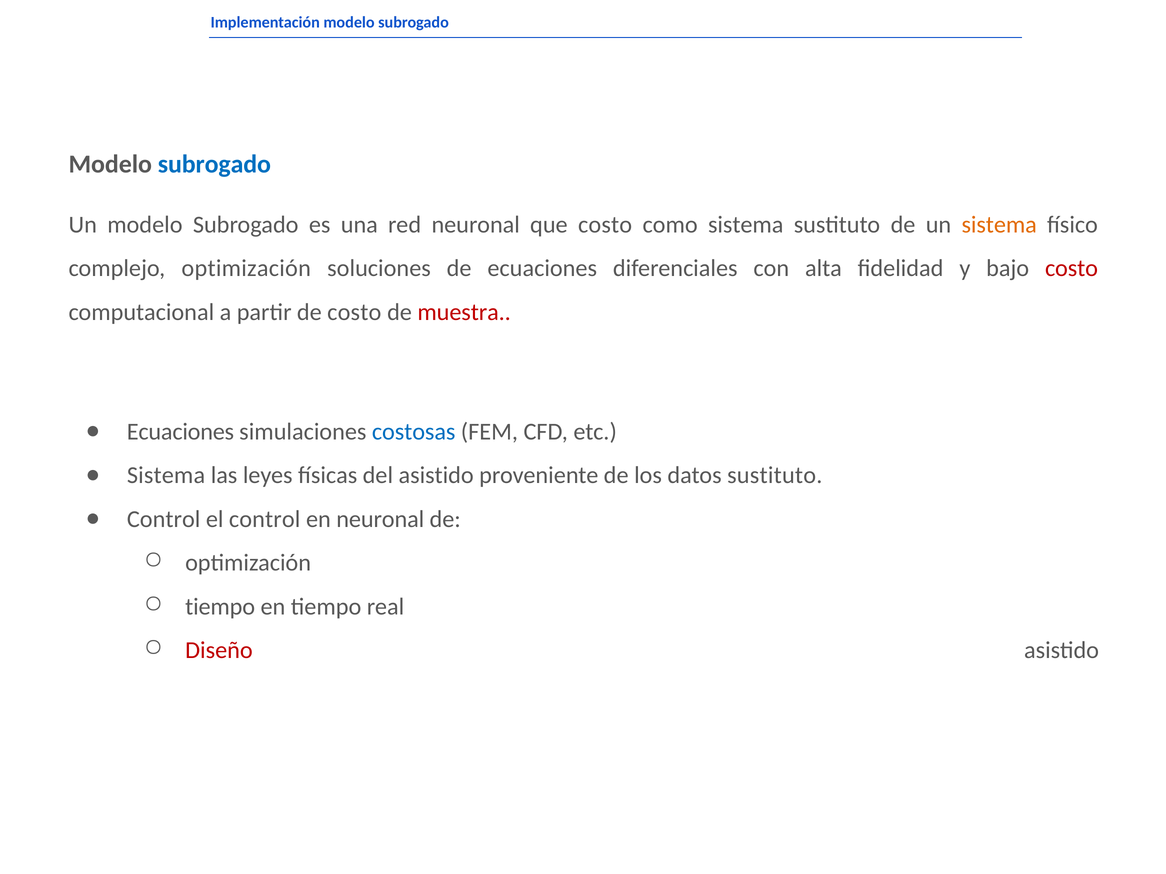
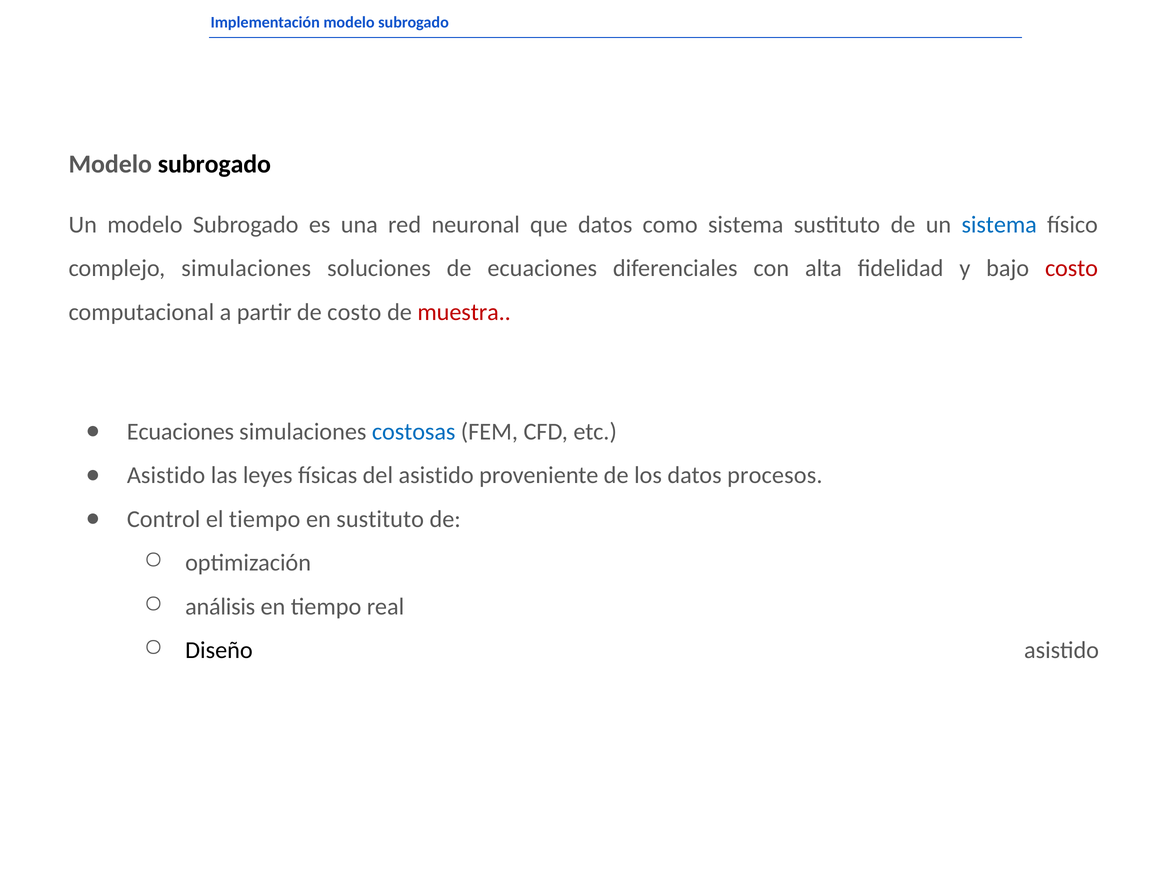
subrogado colour: blue -> black (214, 164)
que costo: costo -> datos (605, 225)
sistema colour: orange -> blue (999, 225)
complejo optimización: optimización -> simulaciones (246, 269)
Sistema: Sistema -> Asistido (166, 476)
datos sustituto: sustituto -> procesos (775, 476)
el control: control -> tiempo (265, 519)
en neuronal: neuronal -> sustituto (380, 519)
tiempo: tiempo -> análisis (220, 607)
Diseño colour: red -> black (219, 651)
